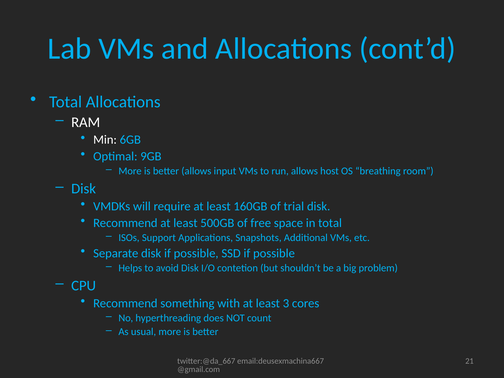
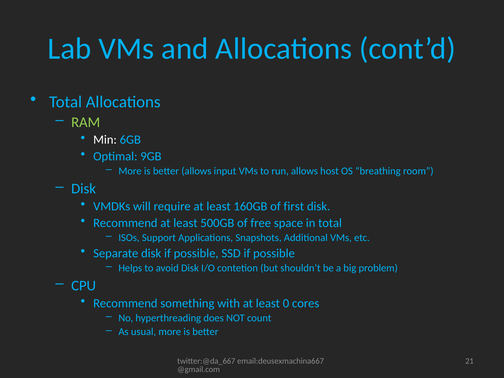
RAM colour: white -> light green (86, 122)
trial: trial -> first (294, 206)
3: 3 -> 0 (286, 303)
